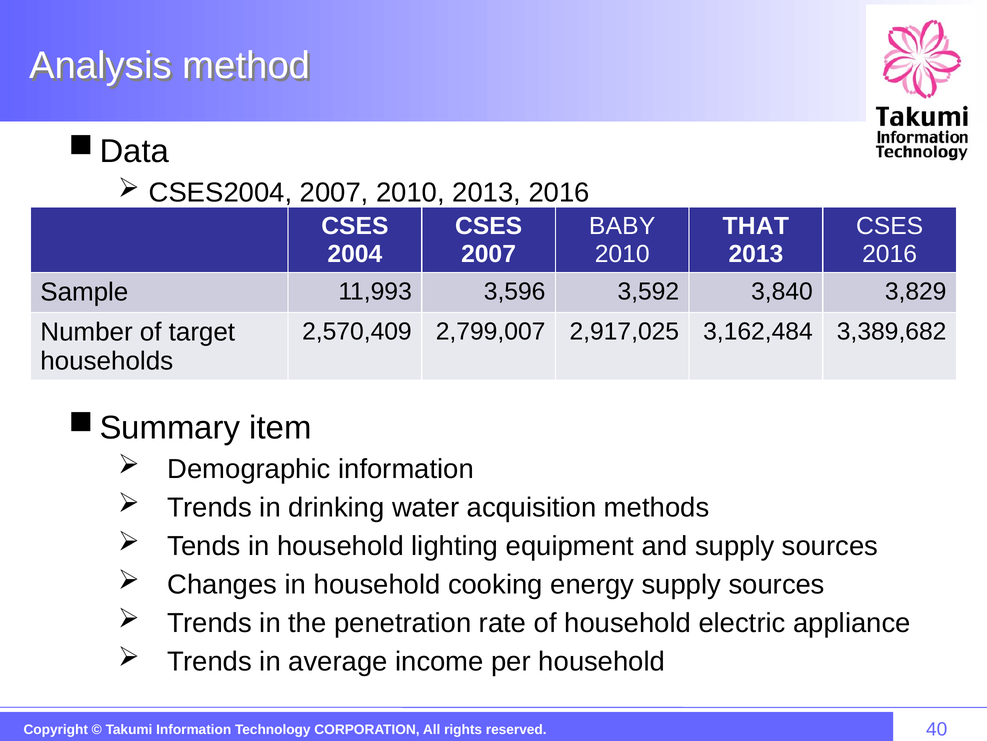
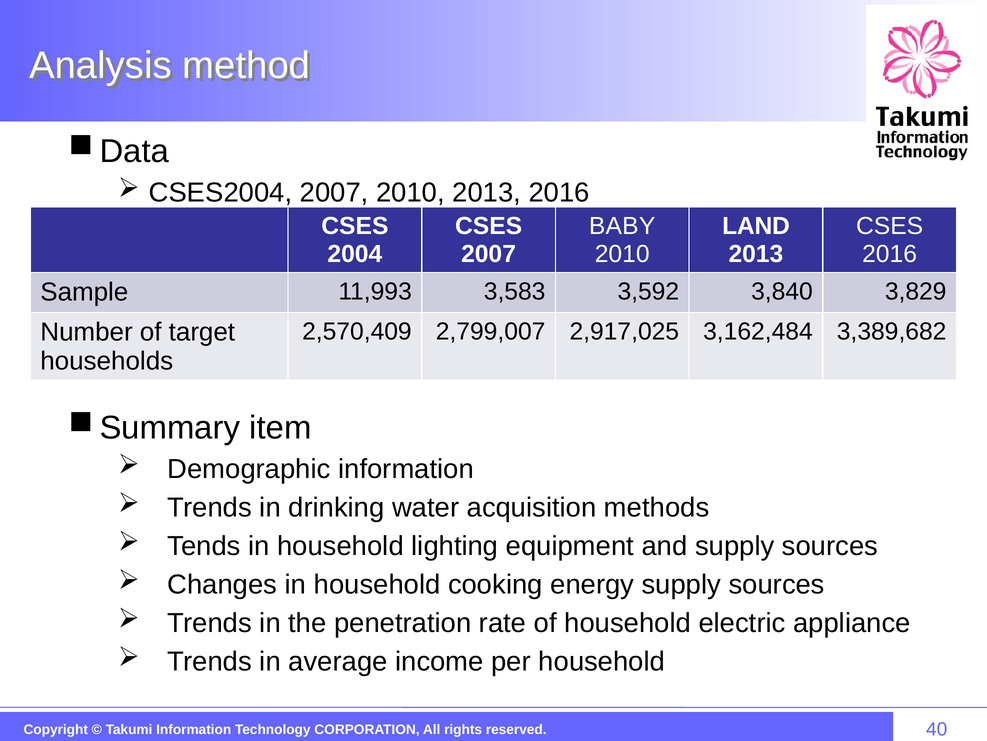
THAT: THAT -> LAND (756, 226)
3,596: 3,596 -> 3,583 (515, 291)
